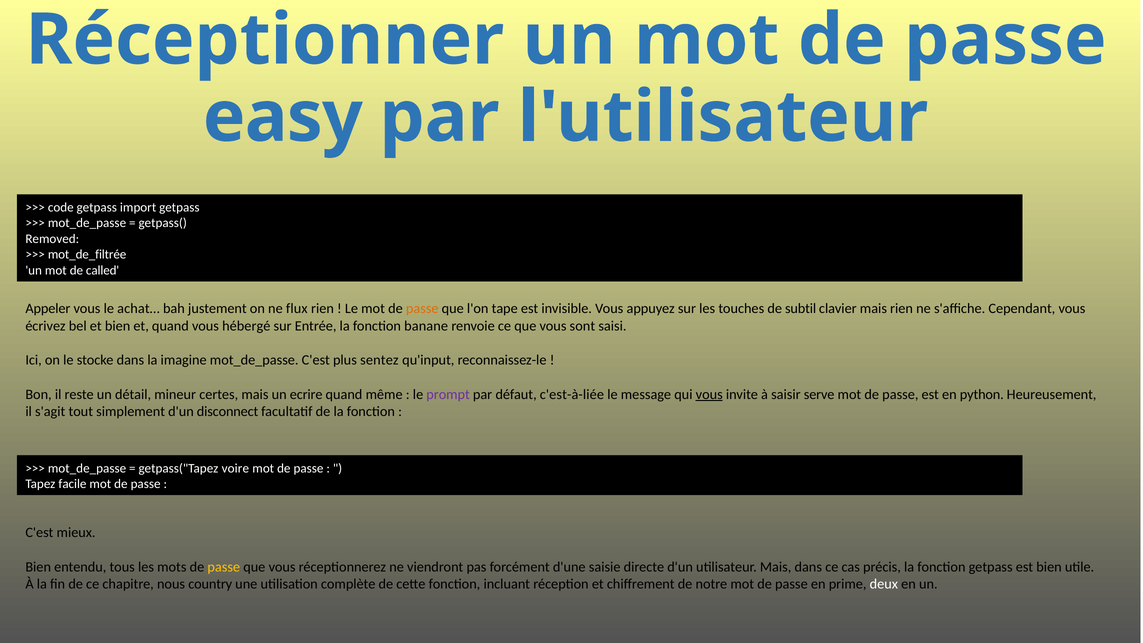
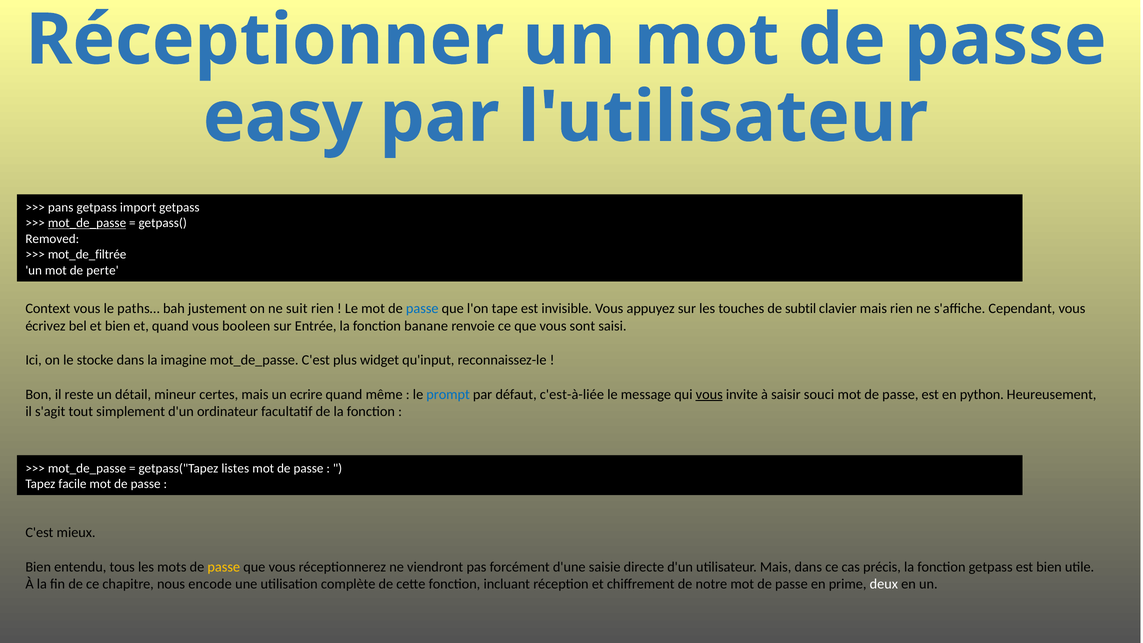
code: code -> pans (61, 207)
mot_de_passe underline: none -> present (87, 223)
called: called -> perte (102, 270)
Appeler: Appeler -> Context (48, 309)
achat…: achat… -> paths… (138, 309)
flux: flux -> suit (297, 309)
passe colour: orange -> blue (422, 309)
hébergé: hébergé -> booleen (246, 326)
sentez: sentez -> widget (380, 360)
prompt colour: purple -> blue (448, 394)
serve: serve -> souci (819, 394)
disconnect: disconnect -> ordinateur (228, 411)
voire: voire -> listes (235, 468)
country: country -> encode (210, 584)
